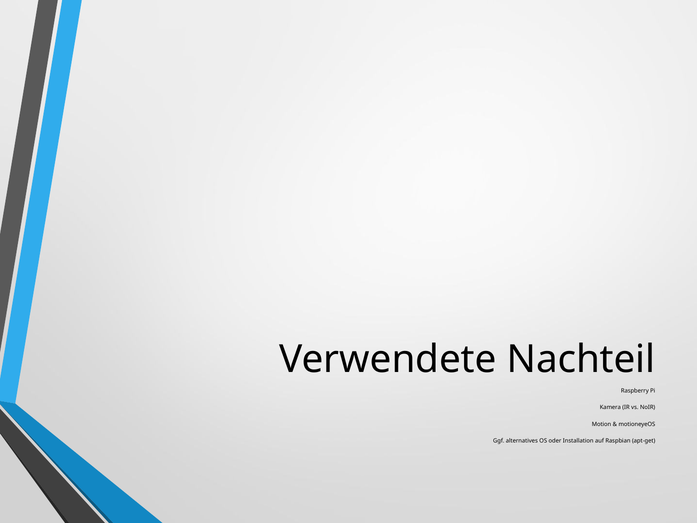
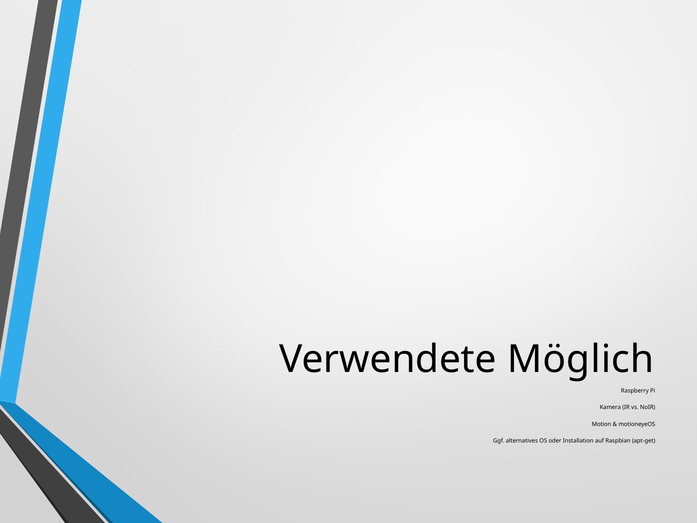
Nachteil: Nachteil -> Möglich (581, 359)
